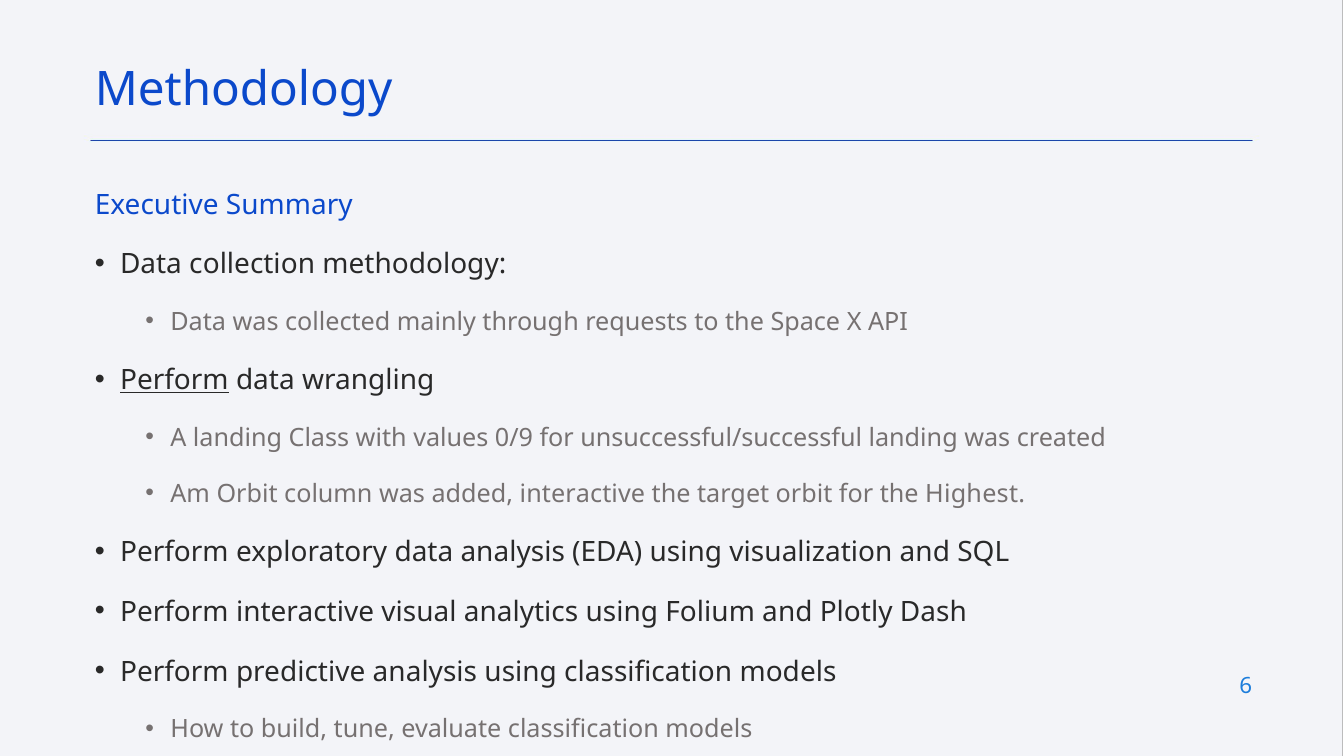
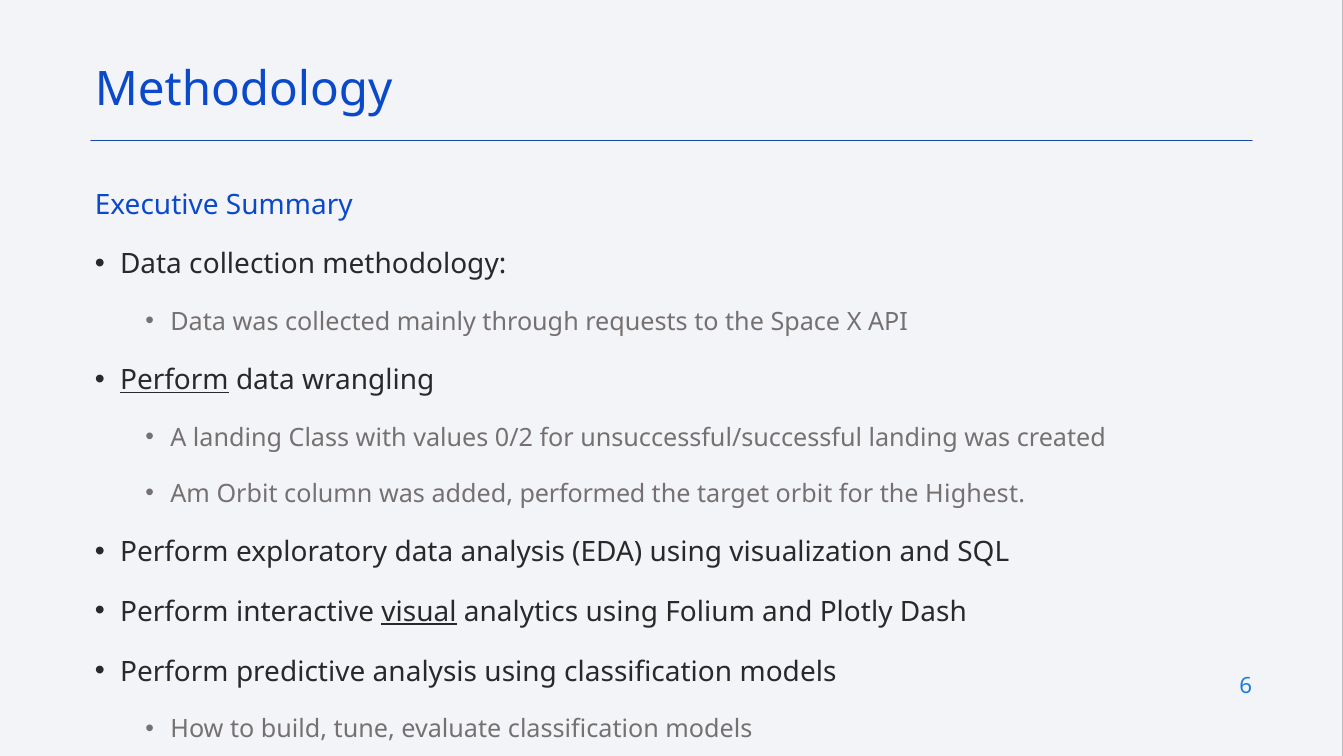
0/9: 0/9 -> 0/2 (514, 438)
added interactive: interactive -> performed (583, 493)
visual underline: none -> present (419, 612)
